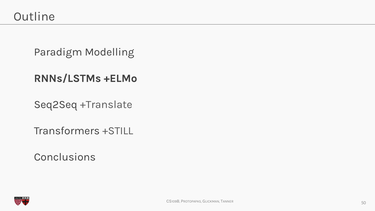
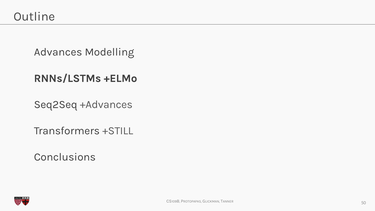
Paradigm: Paradigm -> Advances (58, 52)
+Translate: +Translate -> +Advances (106, 104)
